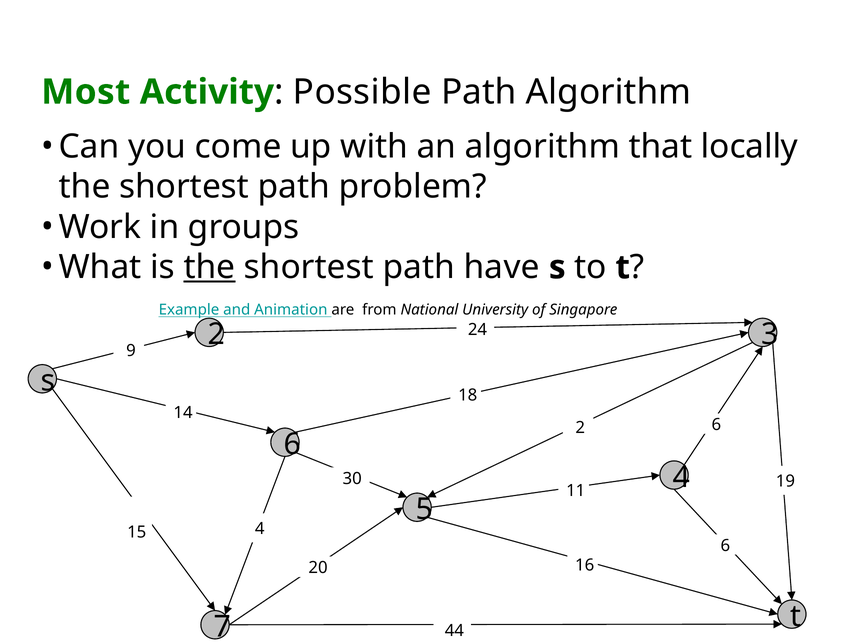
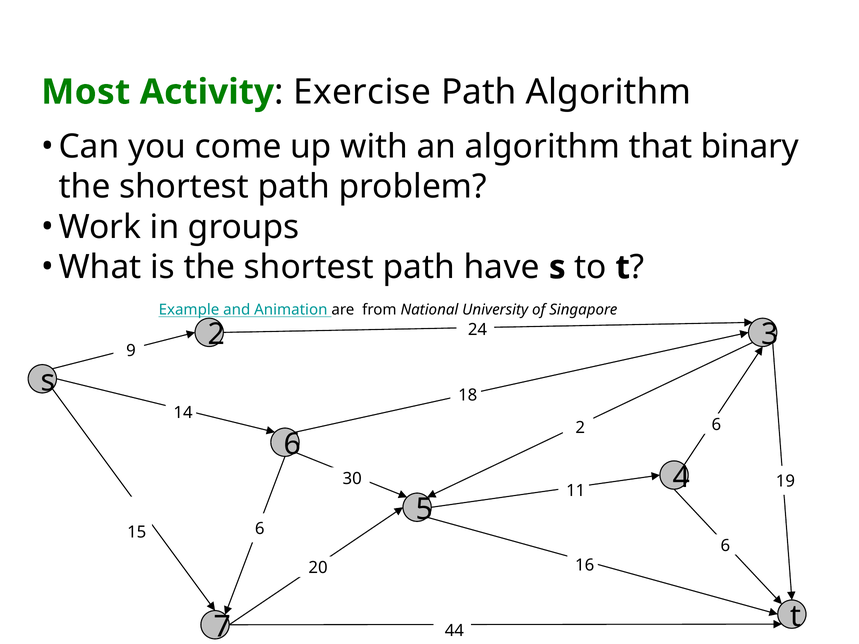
Possible: Possible -> Exercise (362, 92)
locally: locally -> binary (750, 147)
the underline: present -> none (209, 267)
15 4: 4 -> 6 (260, 529)
